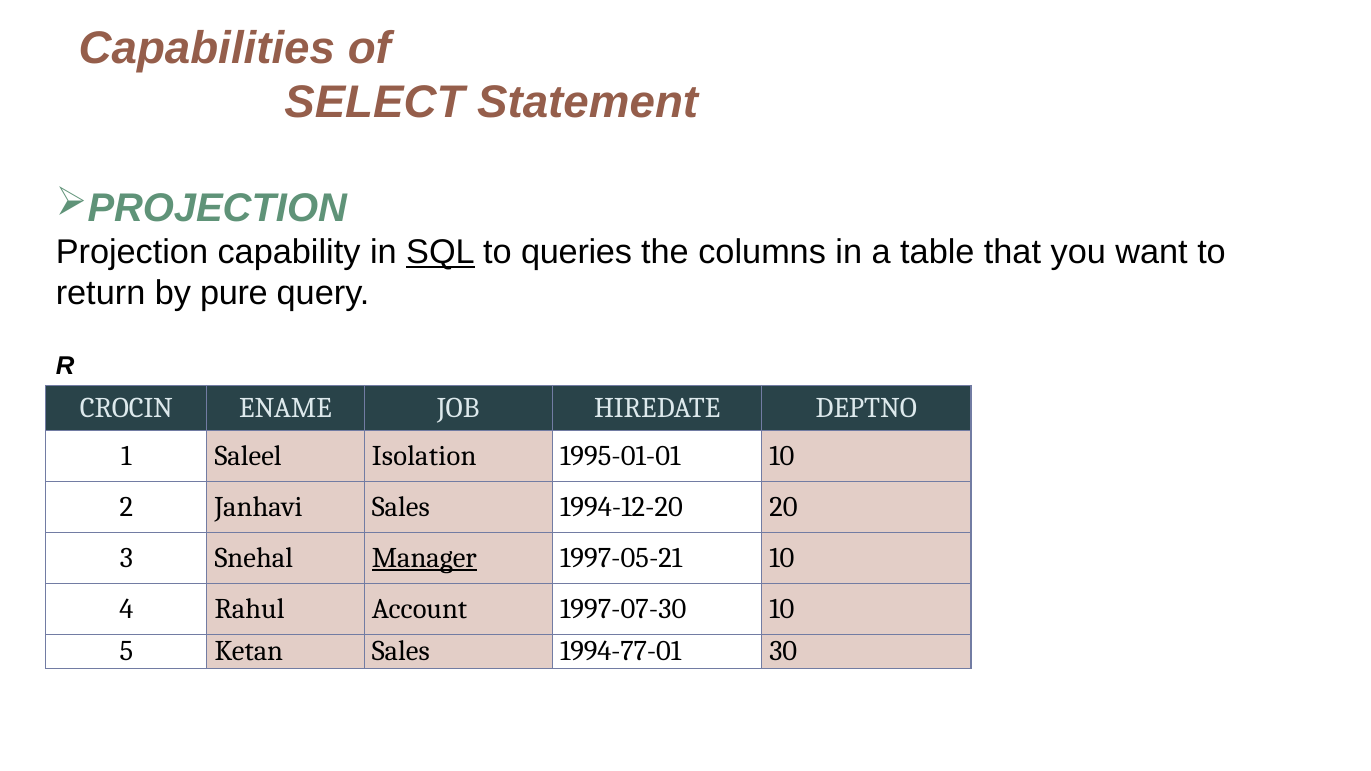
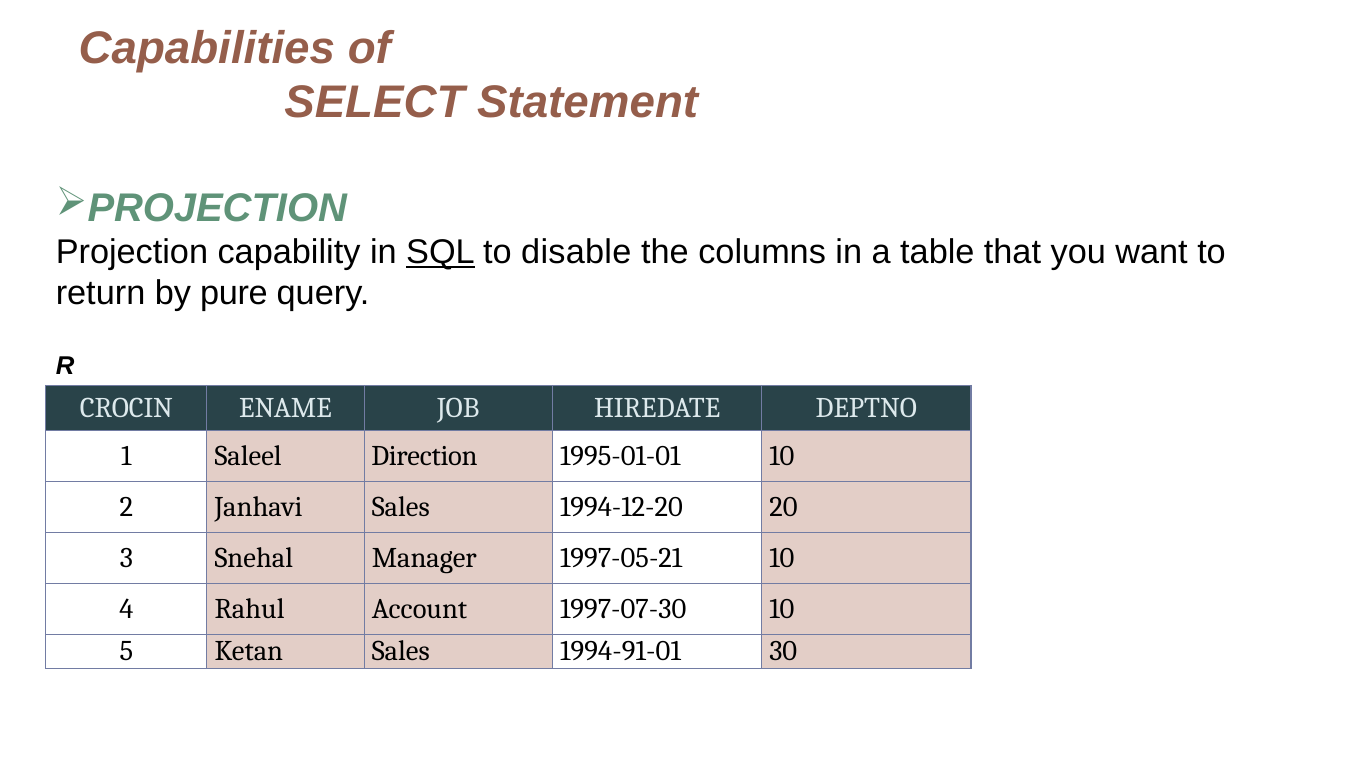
queries: queries -> disable (576, 253)
Isolation: Isolation -> Direction (424, 456)
Manager underline: present -> none (424, 558)
1994-77-01: 1994-77-01 -> 1994-91-01 (621, 651)
